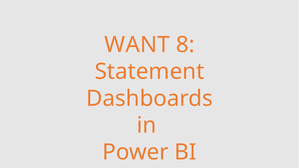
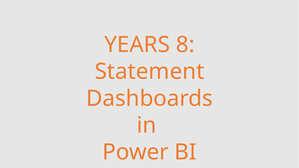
WANT: WANT -> YEARS (137, 45)
